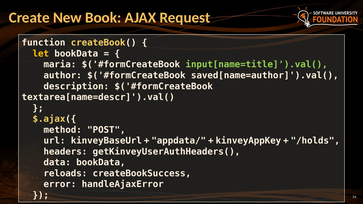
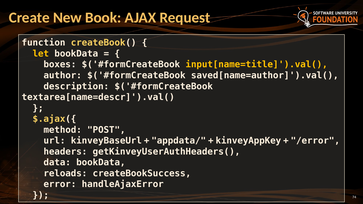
maria: maria -> boxes (60, 65)
input[name=title]').val( colour: light green -> yellow (257, 65)
/holds: /holds -> /error (315, 141)
